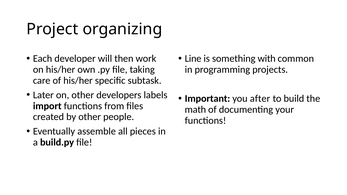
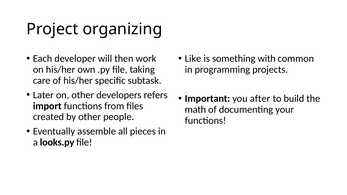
Line: Line -> Like (193, 59)
labels: labels -> refers (156, 95)
build.py: build.py -> looks.py (57, 142)
